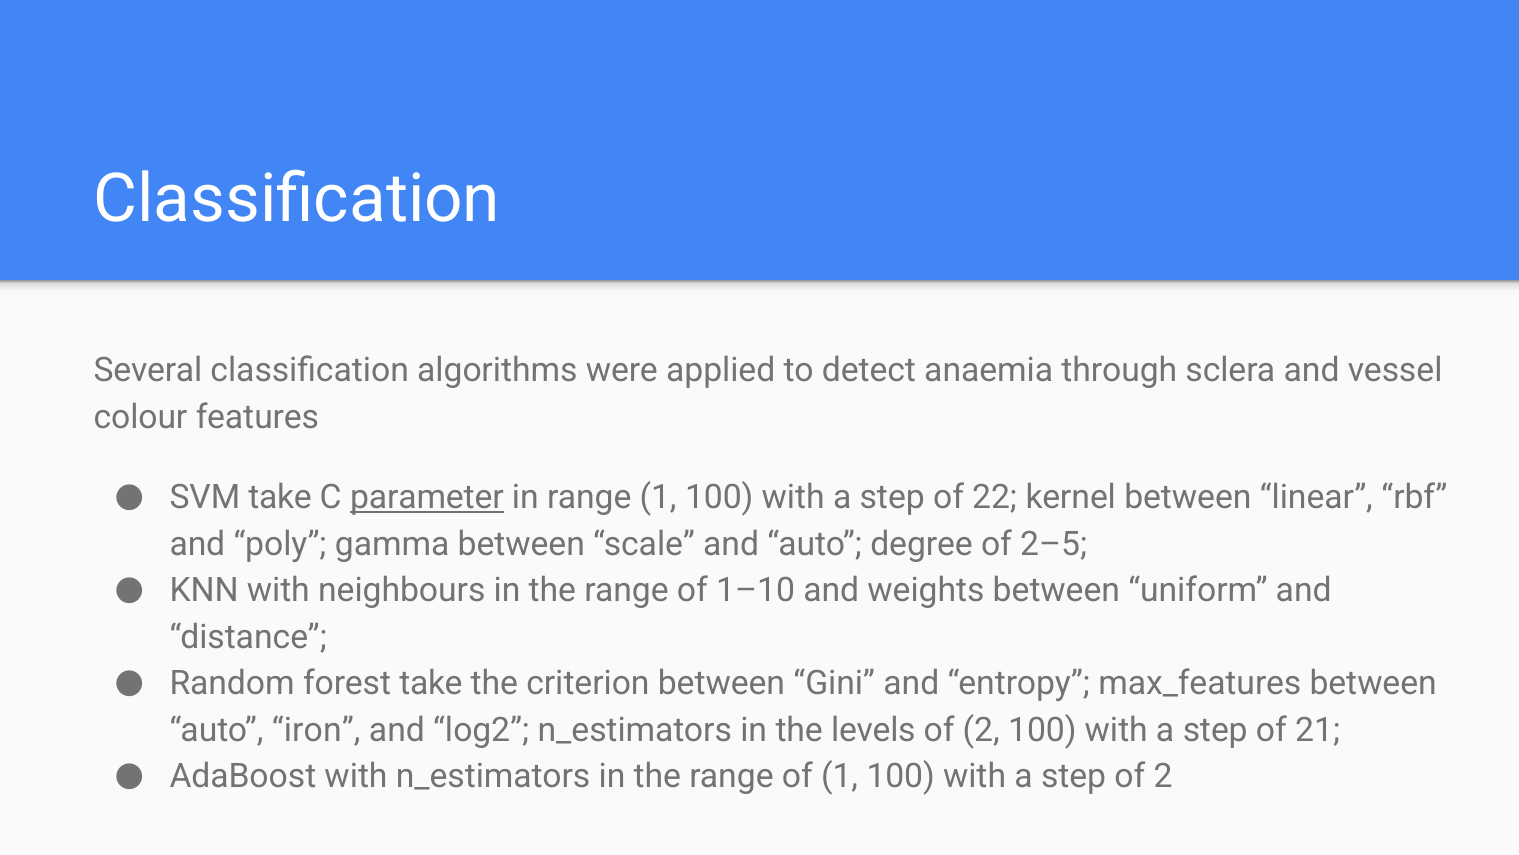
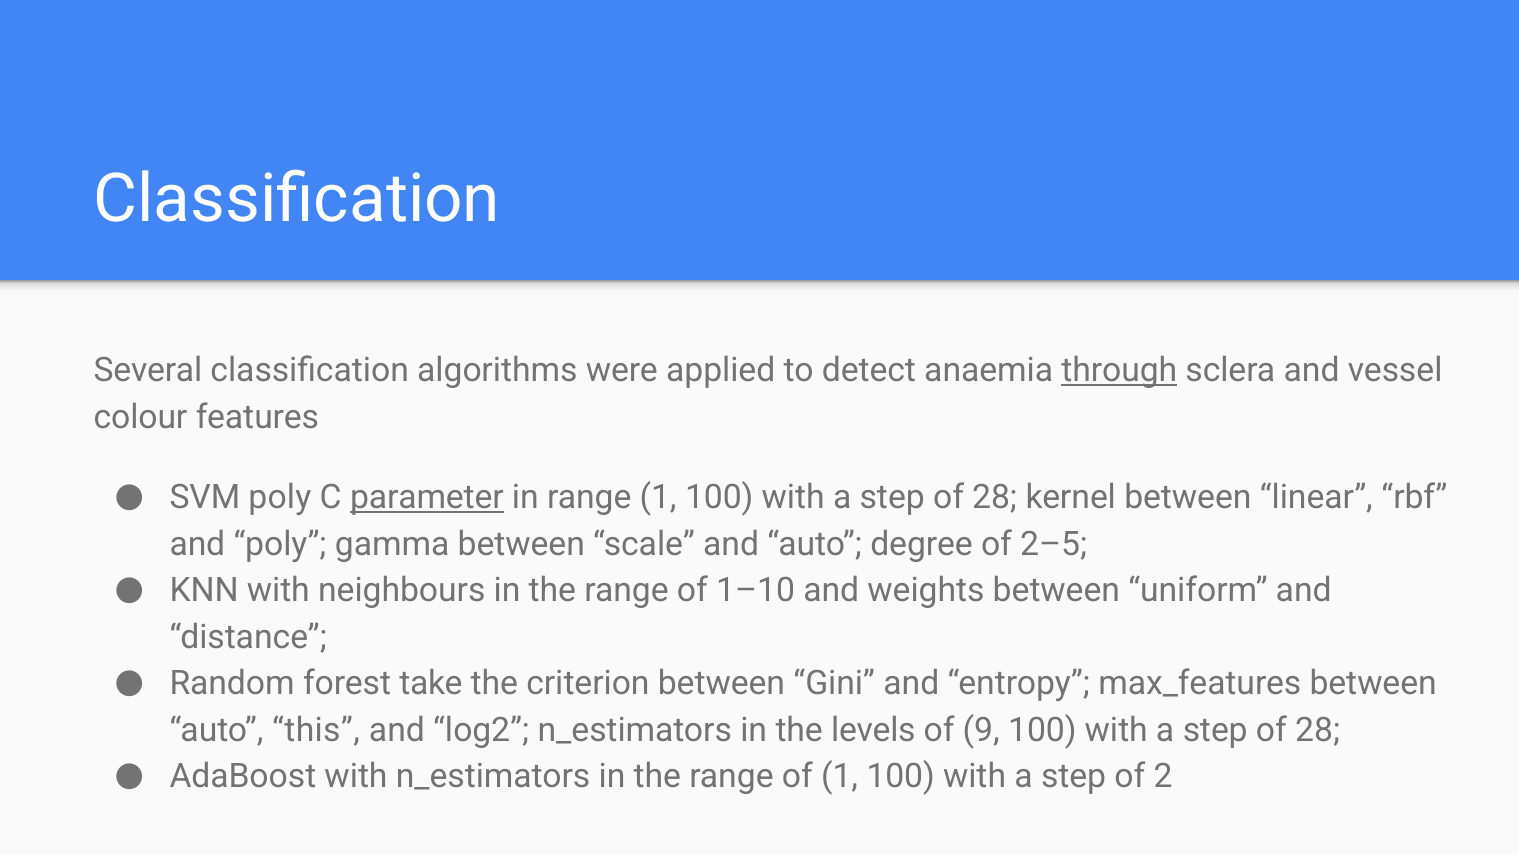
through underline: none -> present (1119, 370)
SVM take: take -> poly (280, 497)
22: 22 -> 28 (995, 497)
iron: iron -> this (316, 730)
2: 2 -> 9 (981, 730)
21: 21 -> 28 (1318, 730)
